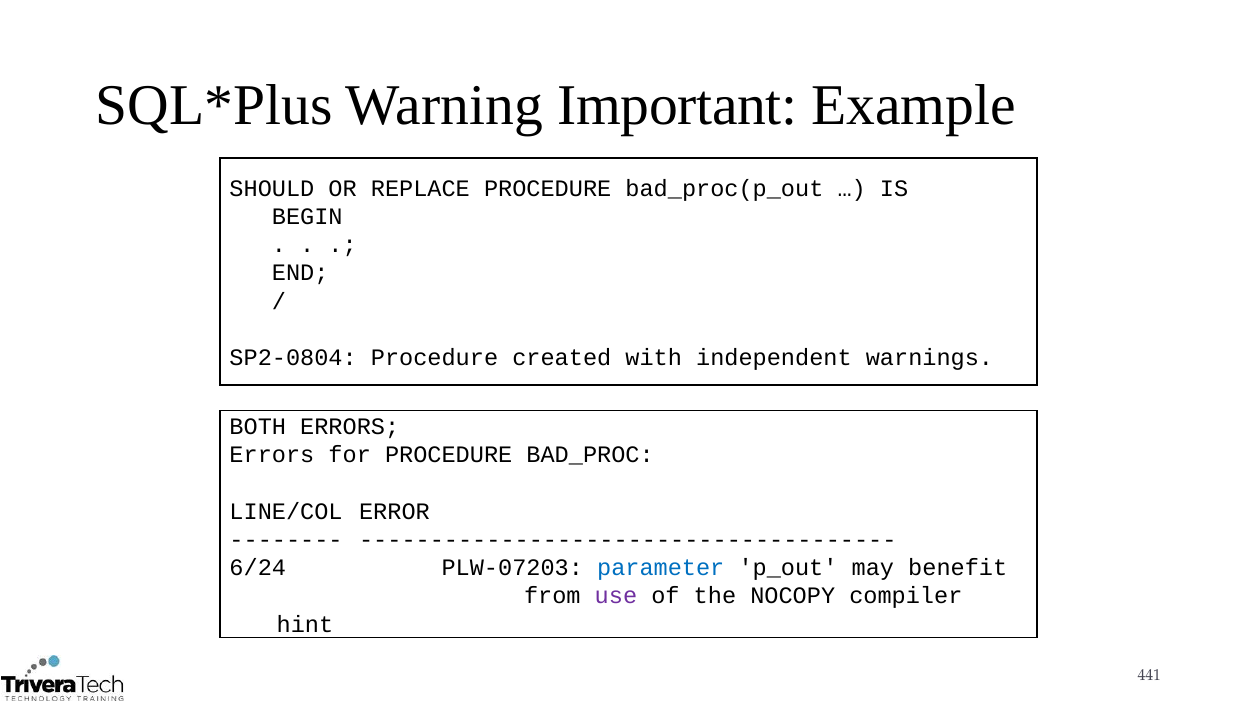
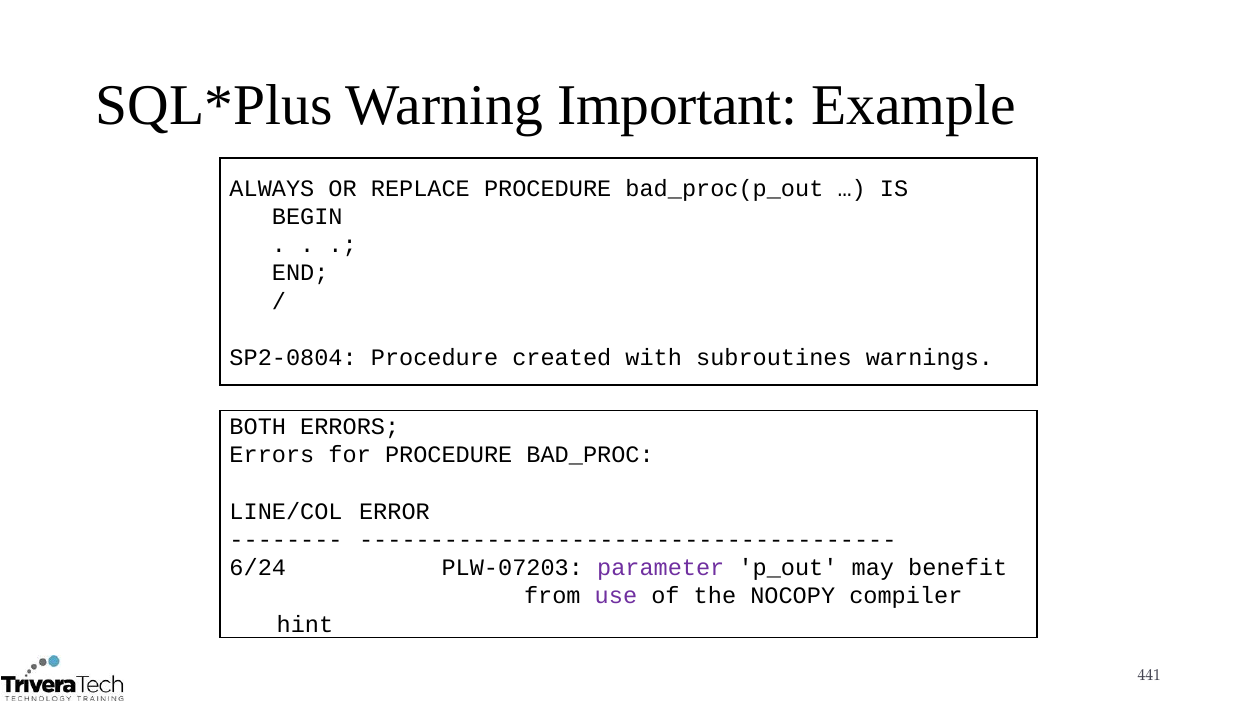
SHOULD: SHOULD -> ALWAYS (272, 188)
independent: independent -> subroutines (774, 358)
parameter colour: blue -> purple (661, 568)
